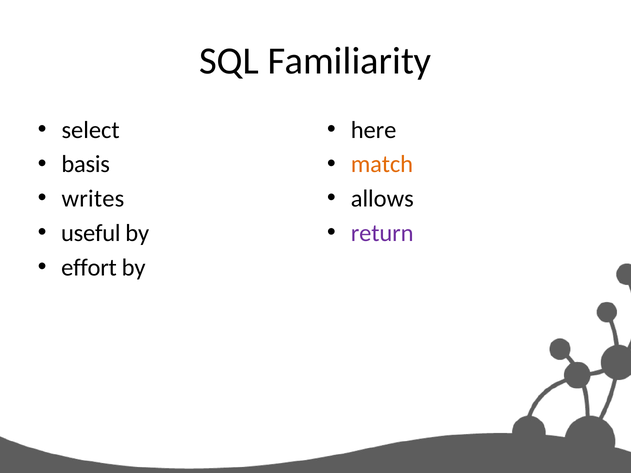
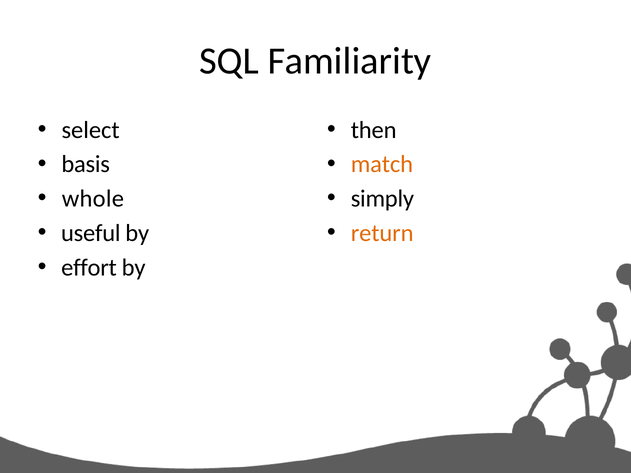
here: here -> then (374, 130)
writes: writes -> whole (93, 199)
allows: allows -> simply (382, 199)
return colour: purple -> orange (382, 233)
